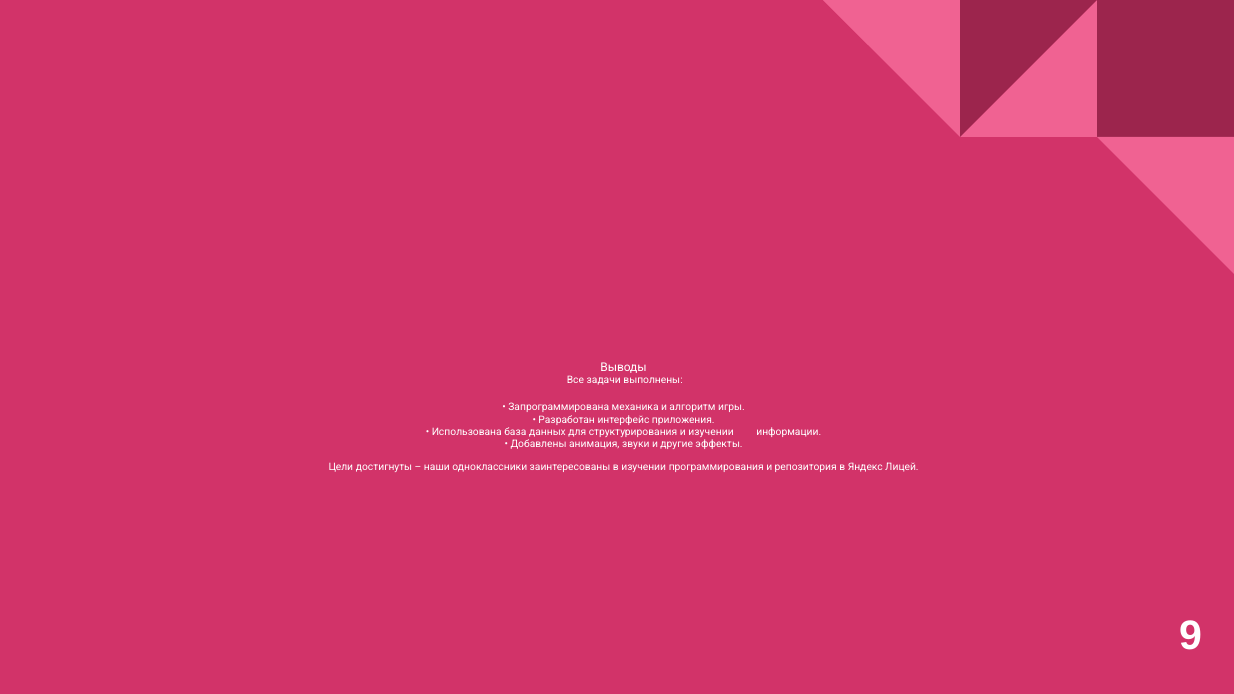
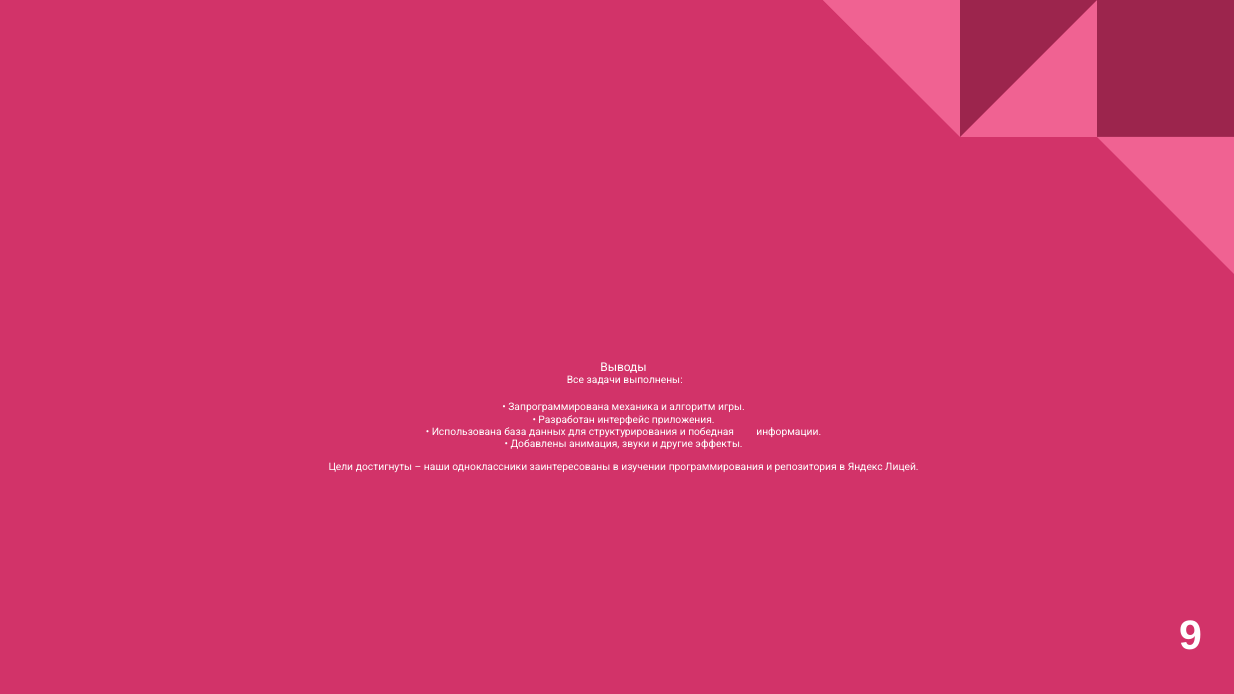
и изучении: изучении -> победная (711, 432)
